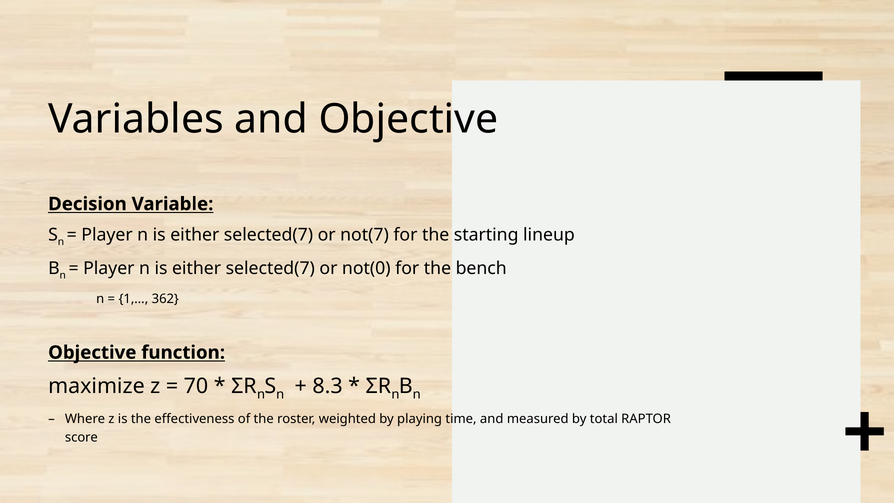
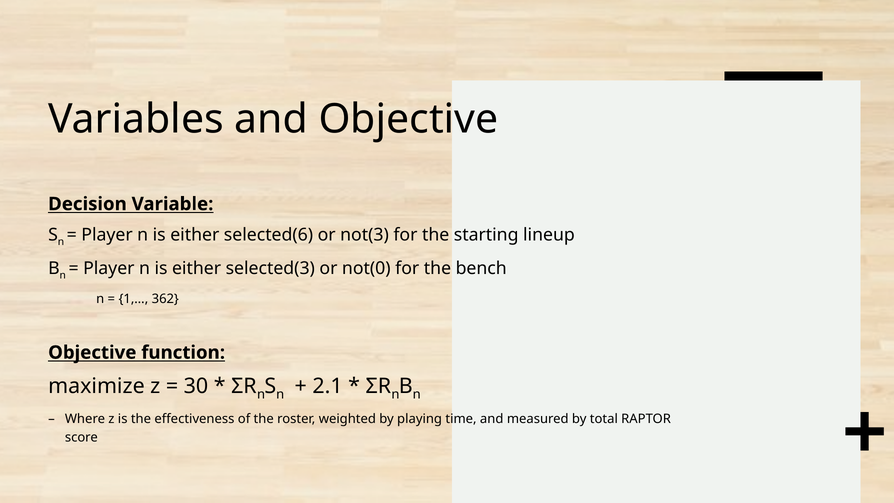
selected(7: selected(7 -> selected(6 (268, 235)
not(7: not(7 -> not(3 (365, 235)
selected(7: selected(7 -> selected(3 (270, 268)
70: 70 -> 30 (196, 386)
8.3: 8.3 -> 2.1 (328, 386)
